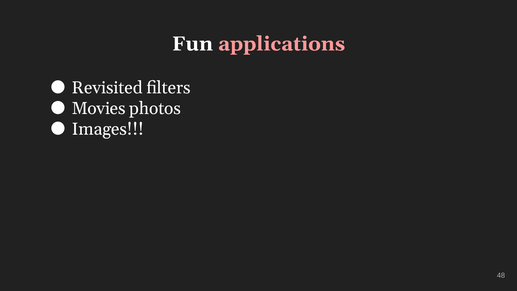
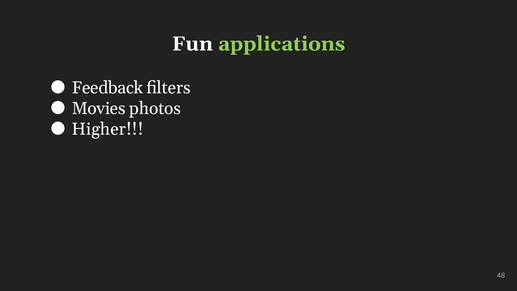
applications colour: pink -> light green (282, 44)
Revisited: Revisited -> Feedback (107, 88)
Images: Images -> Higher (108, 129)
